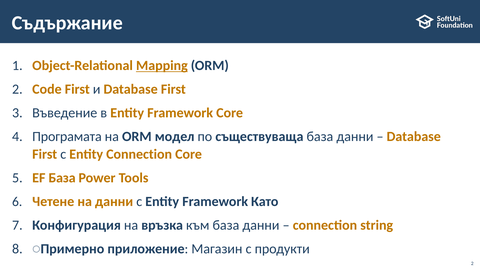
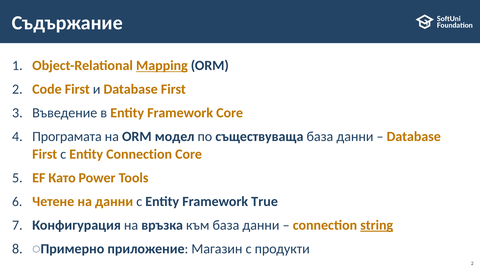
База: База -> Като (62, 178)
Като: Като -> True (265, 202)
string underline: none -> present (377, 225)
